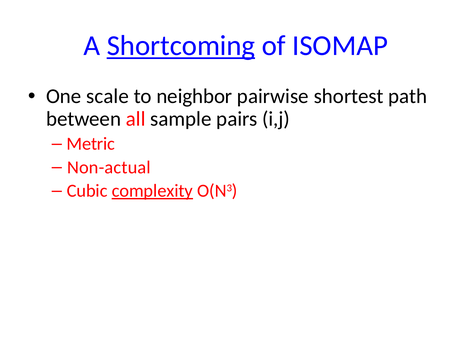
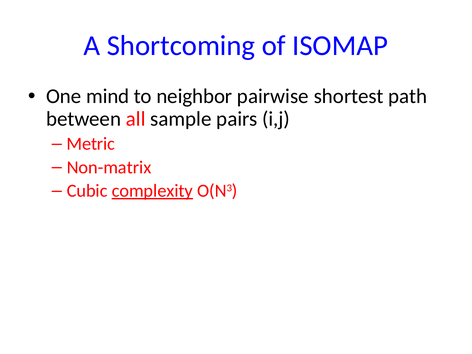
Shortcoming underline: present -> none (181, 46)
scale: scale -> mind (108, 96)
Non-actual: Non-actual -> Non-matrix (109, 167)
